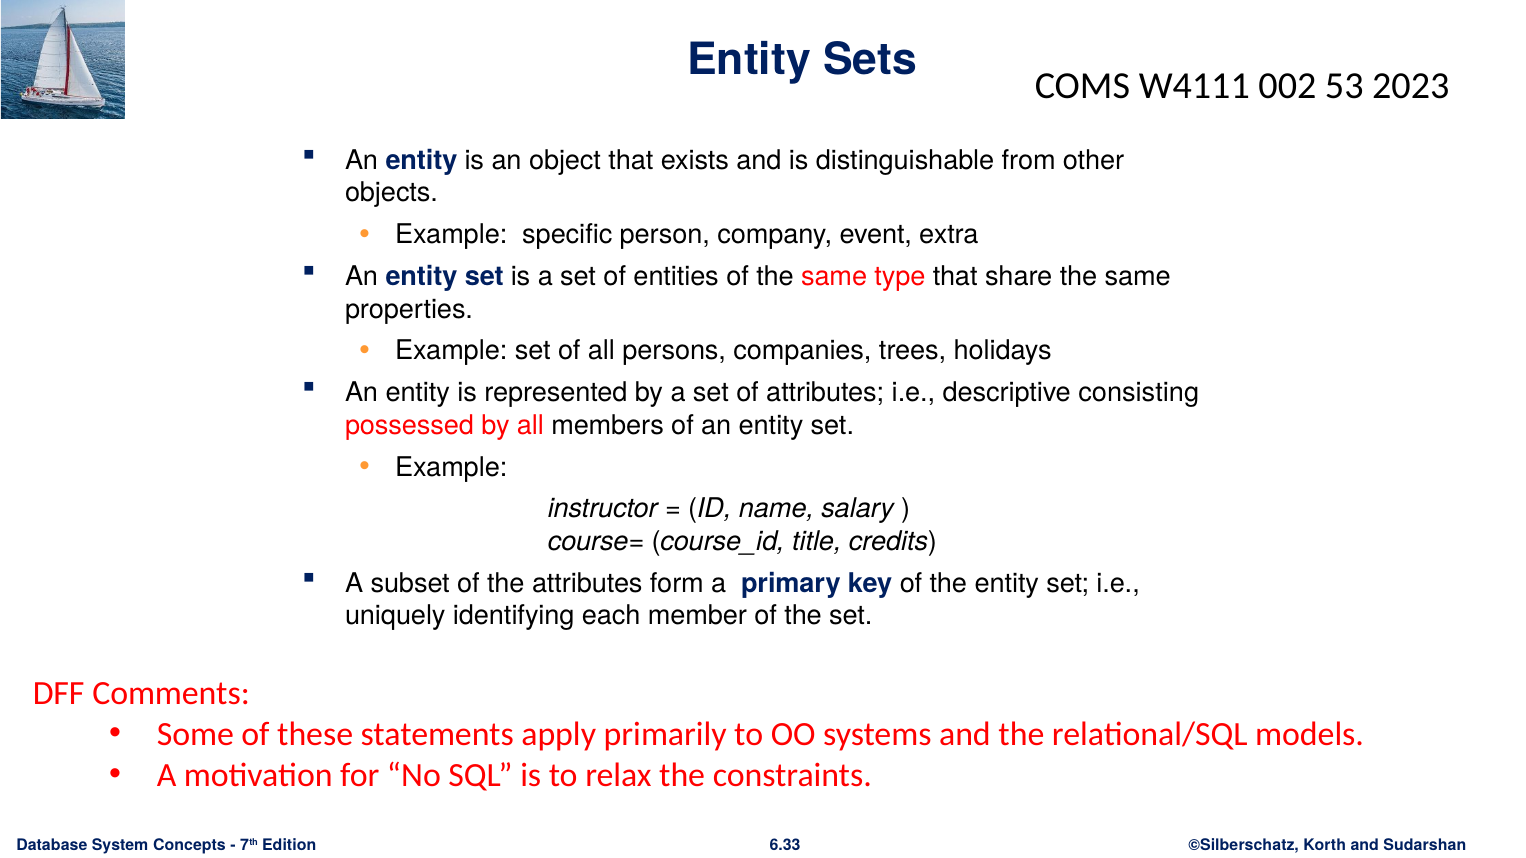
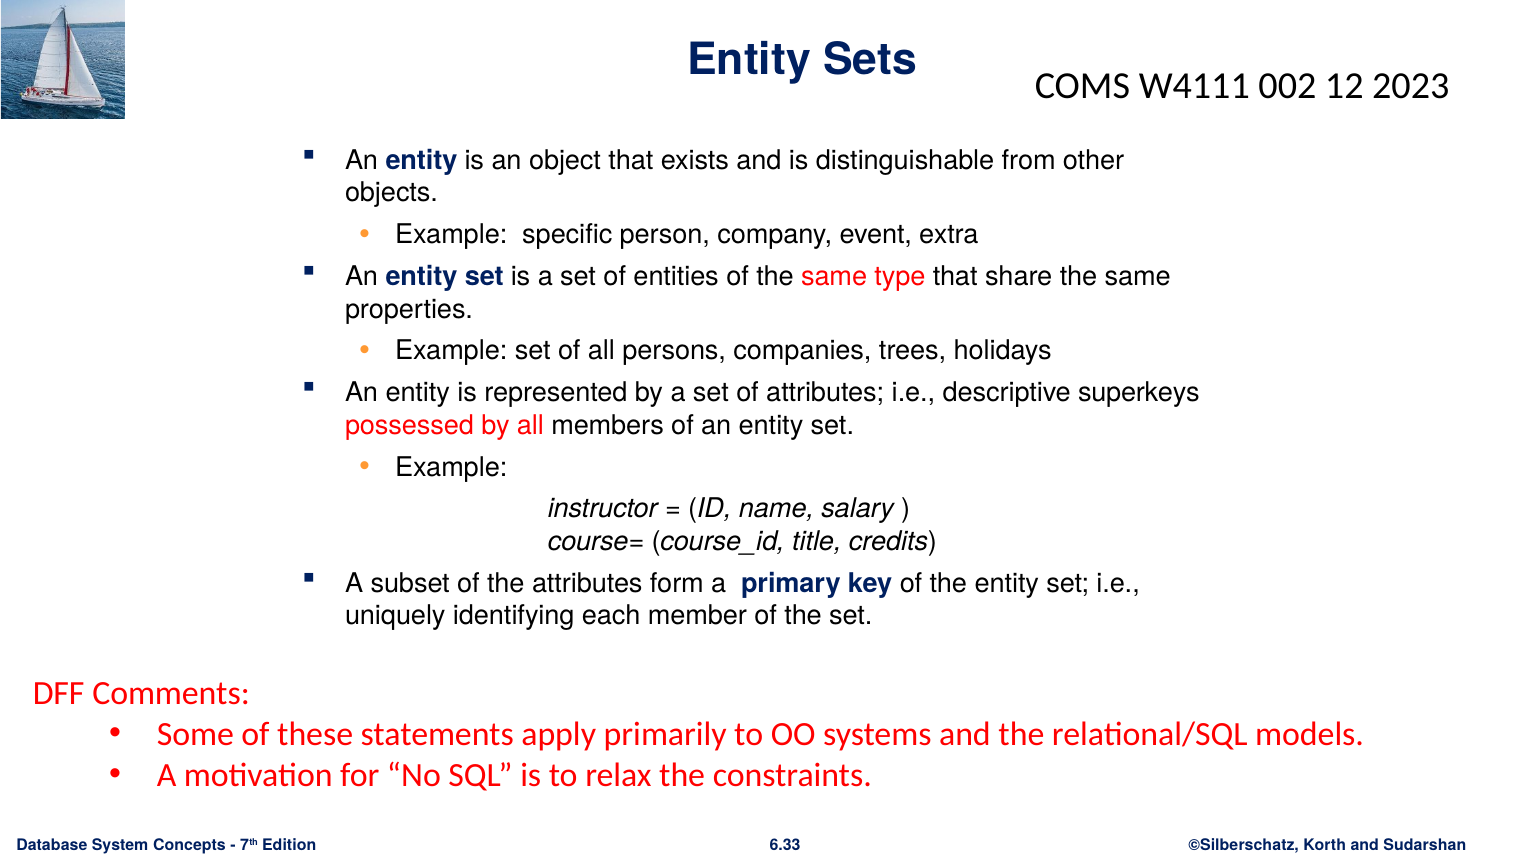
53: 53 -> 12 (1344, 86)
consisting: consisting -> superkeys (1139, 393)
